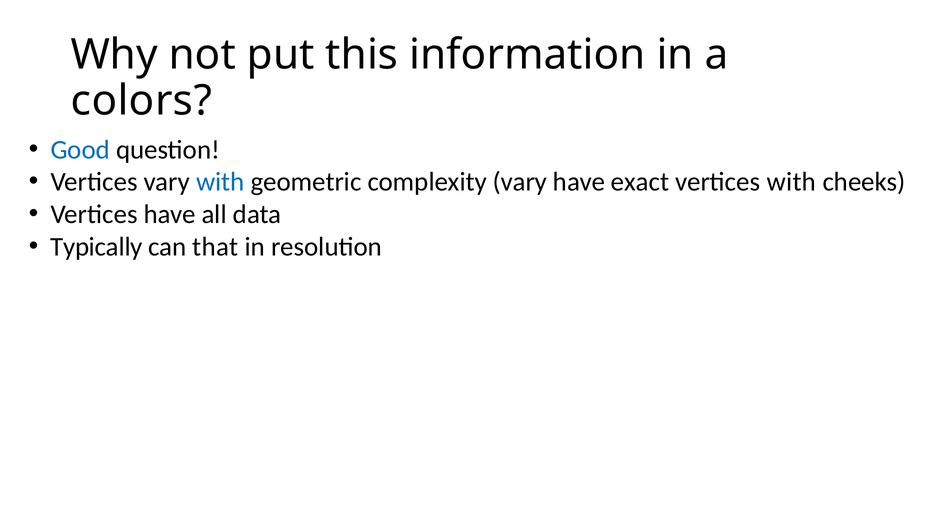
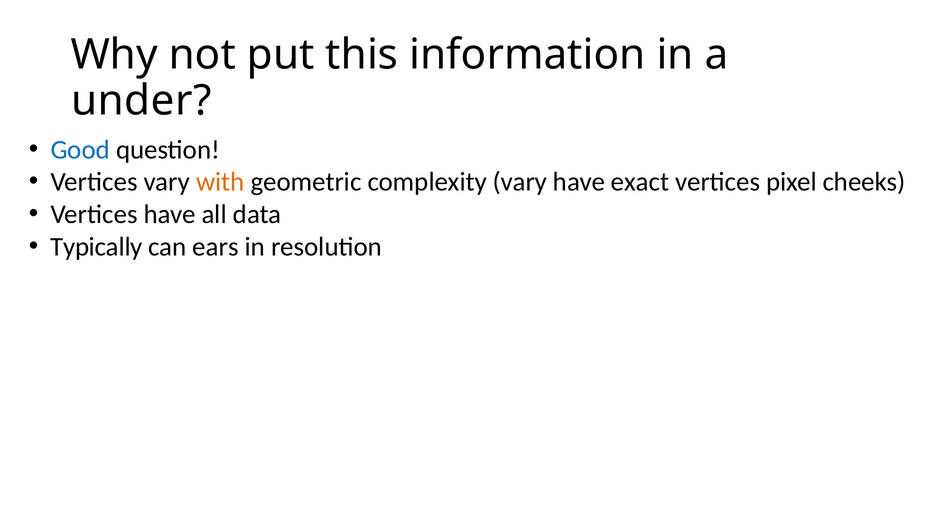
colors: colors -> under (141, 101)
with colour: blue -> orange (220, 182)
vertices with: with -> pixel (792, 182)
that: that -> ears (216, 247)
